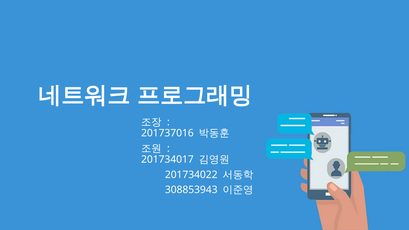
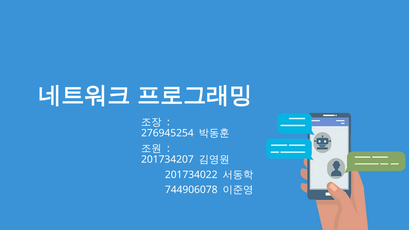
201737016: 201737016 -> 276945254 (167, 133)
201734017: 201734017 -> 201734207 (167, 159)
308853943: 308853943 -> 744906078 (191, 190)
